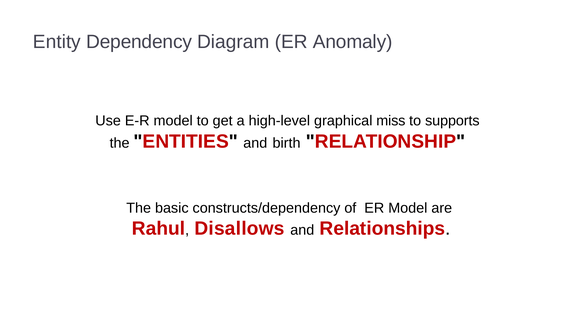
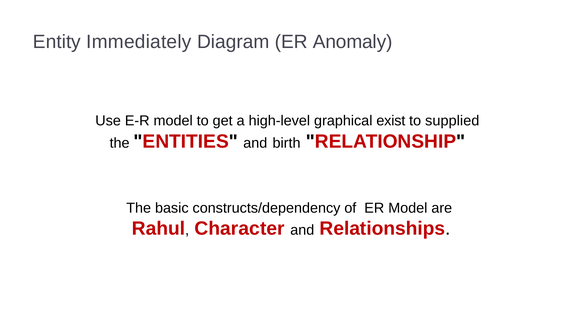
Dependency: Dependency -> Immediately (139, 42)
miss: miss -> exist (391, 121)
supports: supports -> supplied (452, 121)
Disallows: Disallows -> Character (240, 228)
